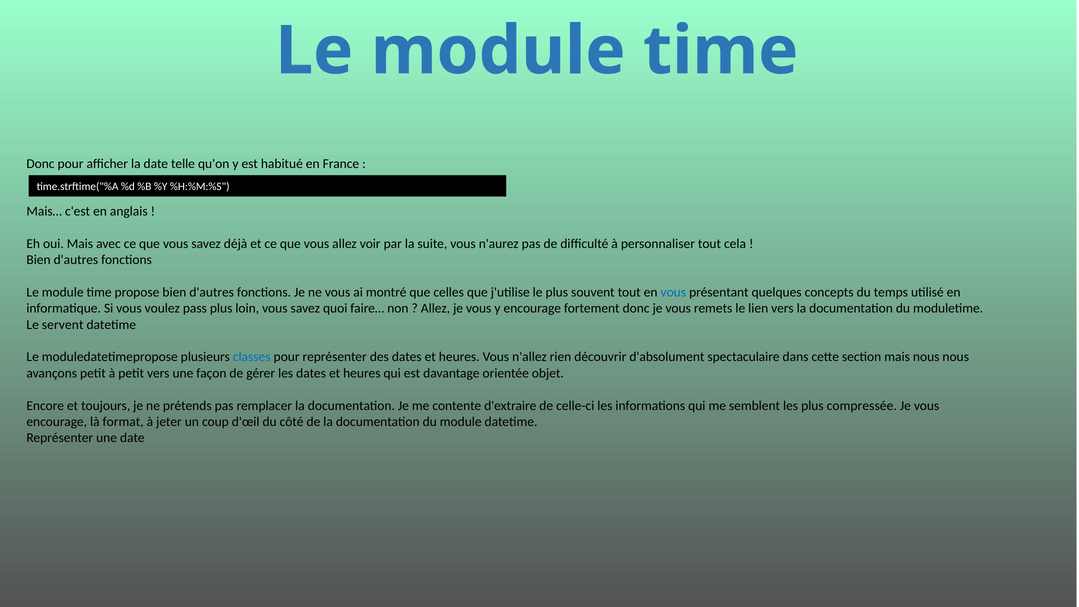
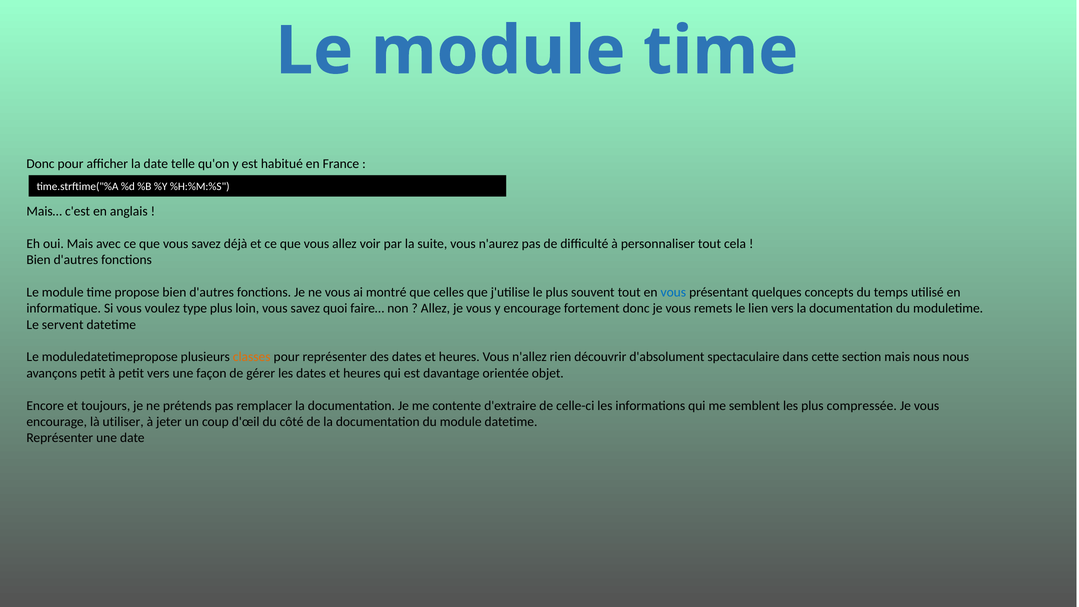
pass: pass -> type (195, 308)
classes colour: blue -> orange (252, 357)
format: format -> utiliser (123, 422)
